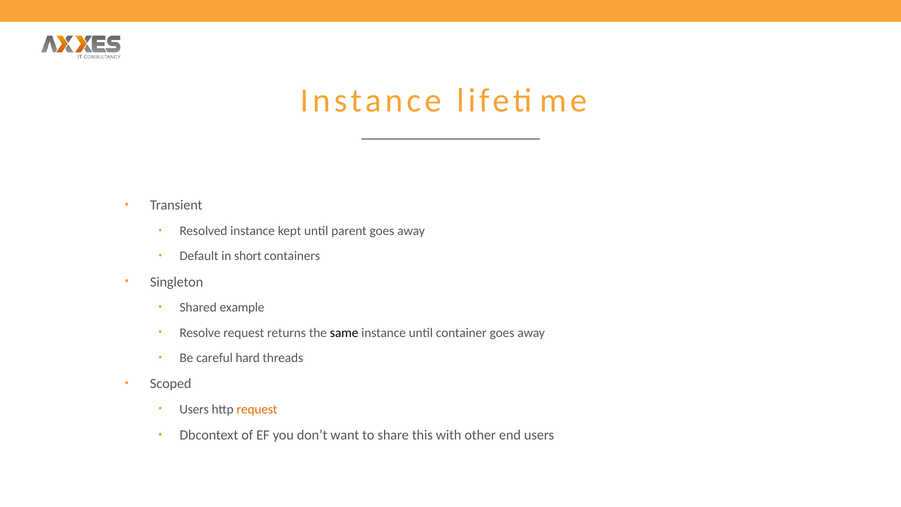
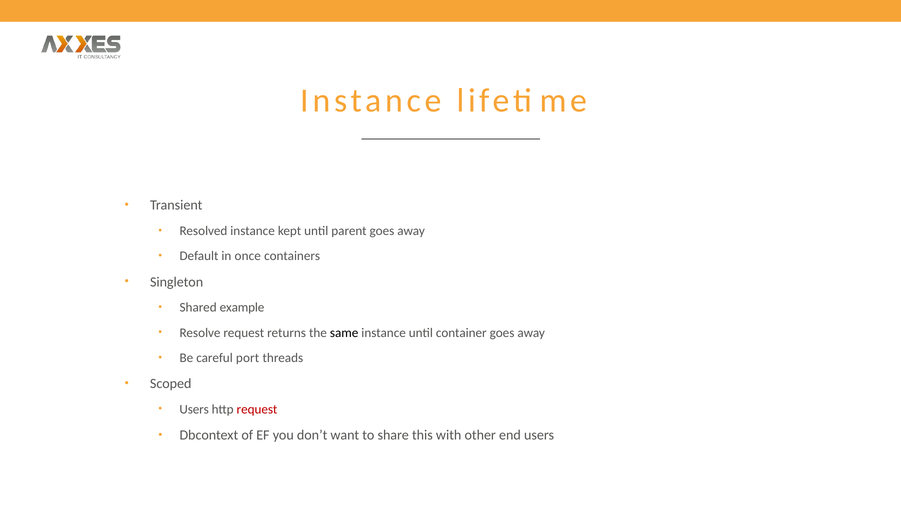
short: short -> once (248, 256)
hard: hard -> port (248, 358)
request colour: orange -> red (257, 409)
